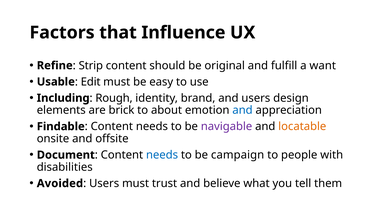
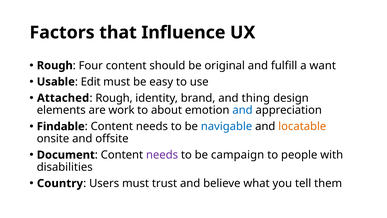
Refine: Refine -> Rough (55, 65)
Strip: Strip -> Four (91, 65)
Including: Including -> Attached (63, 98)
and users: users -> thing (256, 98)
brick: brick -> work (122, 110)
navigable colour: purple -> blue (227, 126)
needs colour: blue -> purple (162, 155)
Avoided: Avoided -> Country (60, 183)
